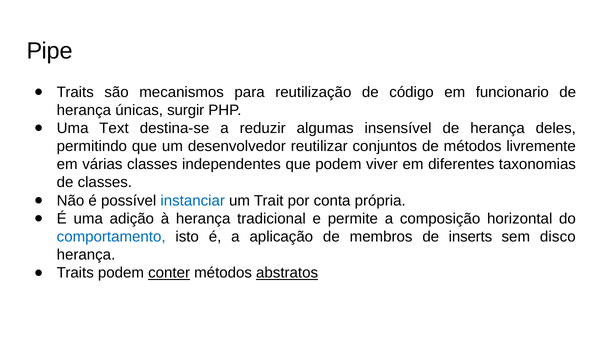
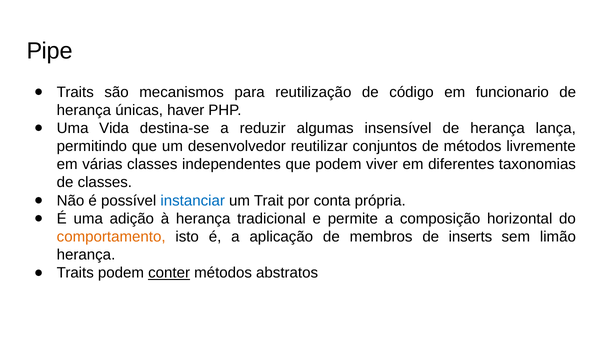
surgir: surgir -> haver (186, 110)
Text: Text -> Vida (114, 128)
deles: deles -> lança (556, 128)
comportamento colour: blue -> orange (111, 237)
disco: disco -> limão (558, 237)
abstratos underline: present -> none (287, 273)
